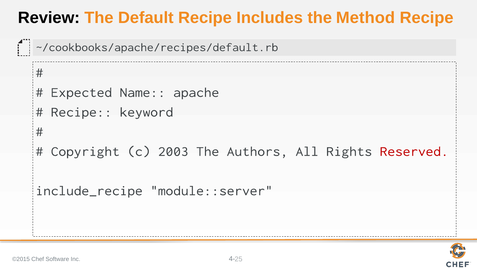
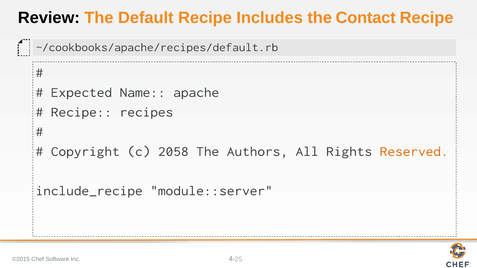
Method: Method -> Contact (366, 18)
keyword: keyword -> recipes (146, 112)
2003: 2003 -> 2058 (173, 151)
Reserved colour: red -> orange (414, 151)
